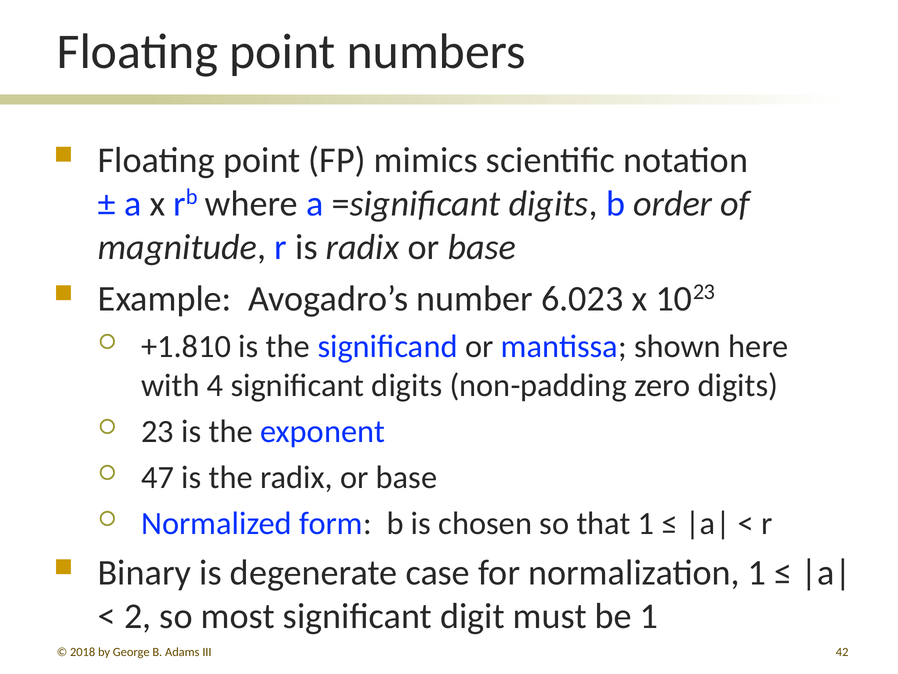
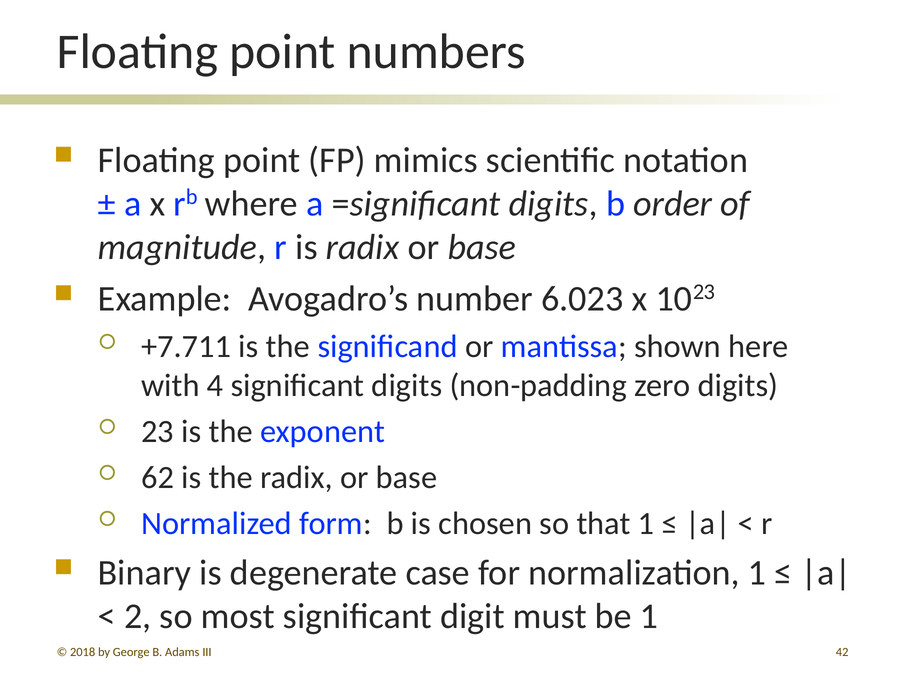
+1.810: +1.810 -> +7.711 (186, 346)
47: 47 -> 62 (158, 477)
